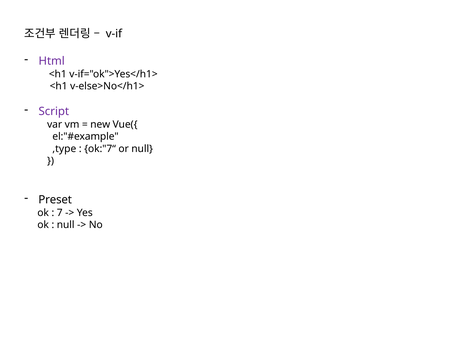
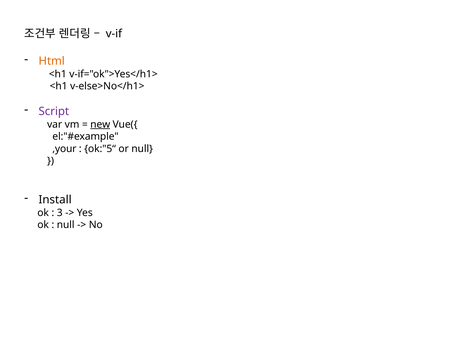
Html colour: purple -> orange (52, 61)
new underline: none -> present (100, 124)
,type: ,type -> ,your (64, 149)
ok:"7“: ok:"7“ -> ok:"5“ (100, 149)
Preset: Preset -> Install (55, 200)
7: 7 -> 3 (60, 213)
